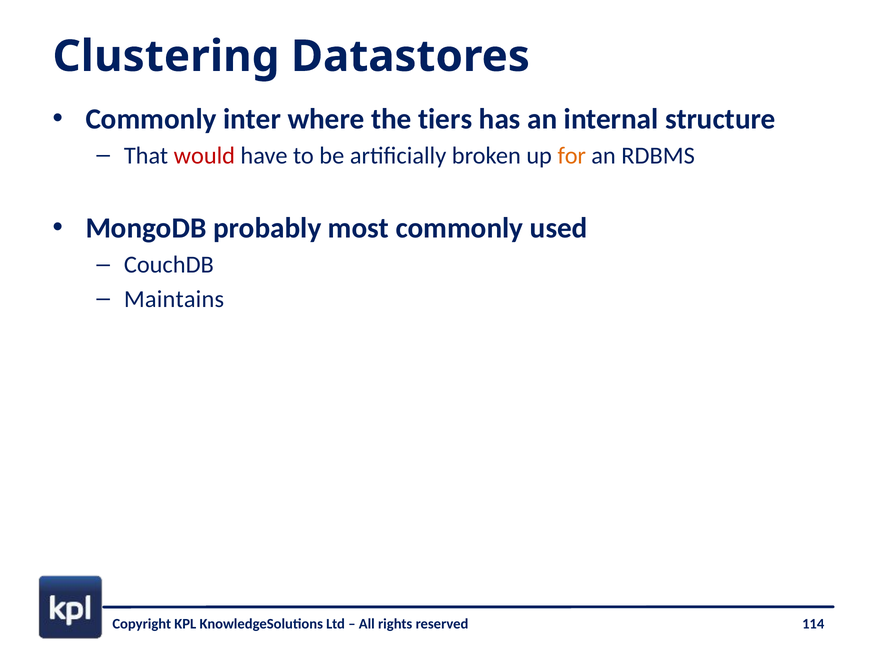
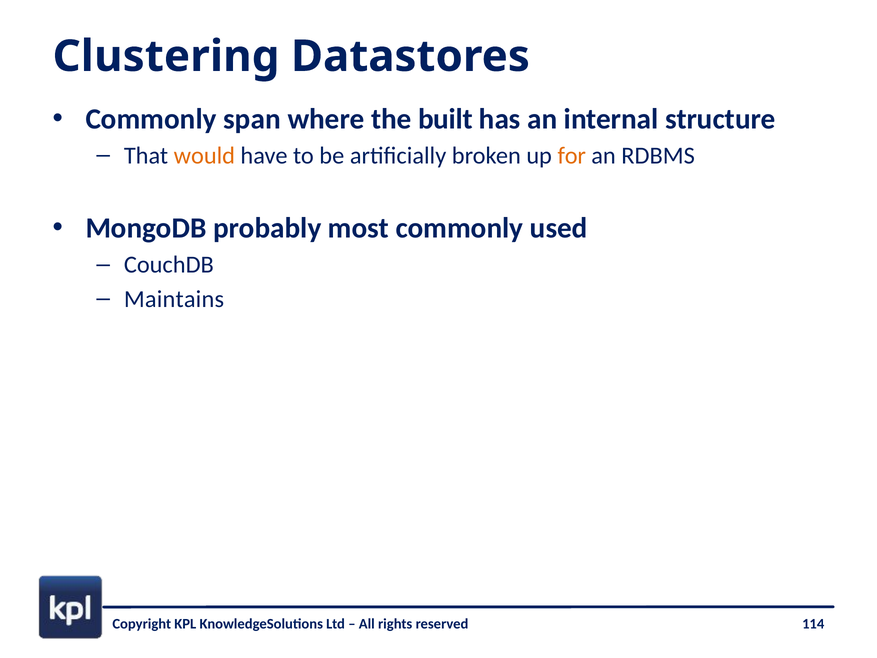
inter: inter -> span (252, 119)
tiers: tiers -> built (445, 119)
would colour: red -> orange (204, 156)
